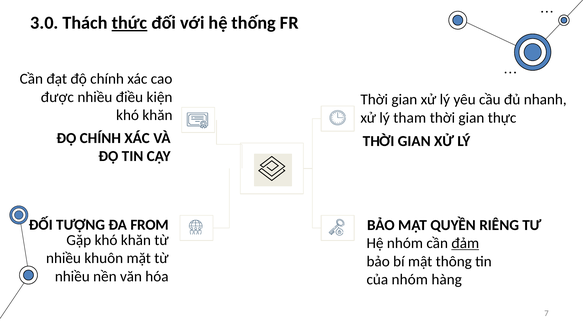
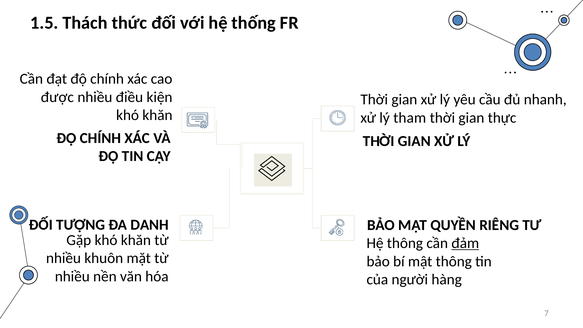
3.0: 3.0 -> 1.5 (44, 23)
thức underline: present -> none (130, 23)
FROM: FROM -> DANH (150, 225)
Hệ nhóm: nhóm -> thông (405, 243)
của nhóm: nhóm -> người (410, 280)
